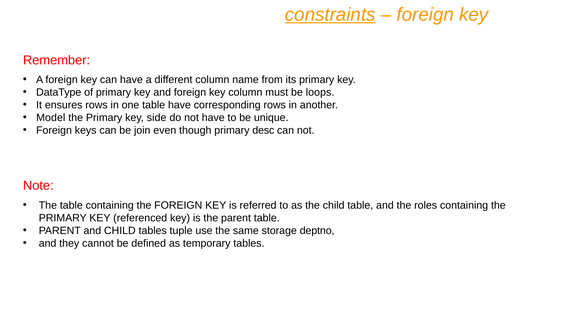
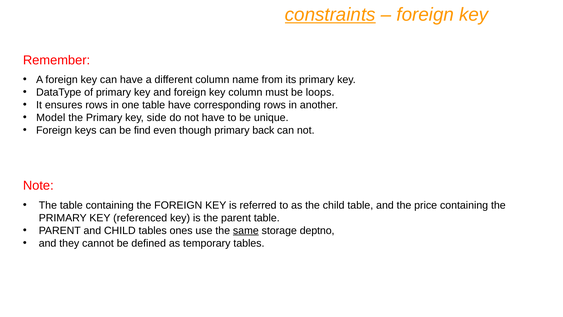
join: join -> find (142, 130)
desc: desc -> back (263, 130)
roles: roles -> price (426, 205)
tuple: tuple -> ones (181, 230)
same underline: none -> present (246, 230)
